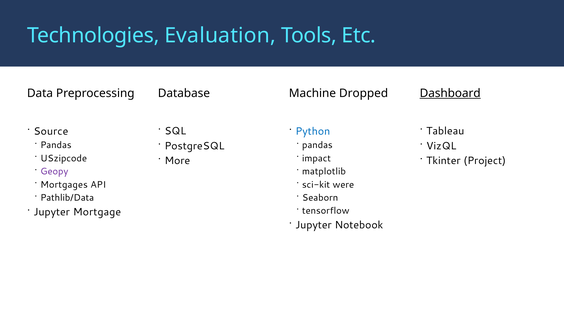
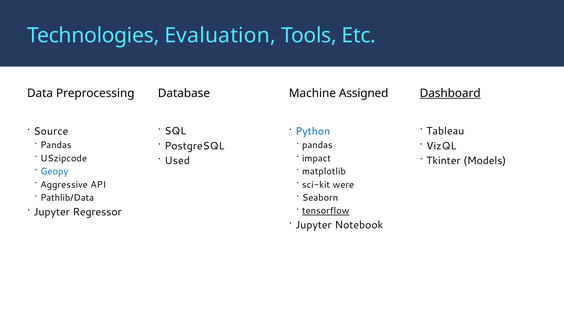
Dropped: Dropped -> Assigned (364, 93)
More: More -> Used (177, 161)
Project: Project -> Models (485, 161)
Geopy colour: purple -> blue (54, 172)
Mortgages: Mortgages -> Aggressive (64, 185)
tensorflow underline: none -> present (326, 211)
Mortgage: Mortgage -> Regressor (97, 212)
